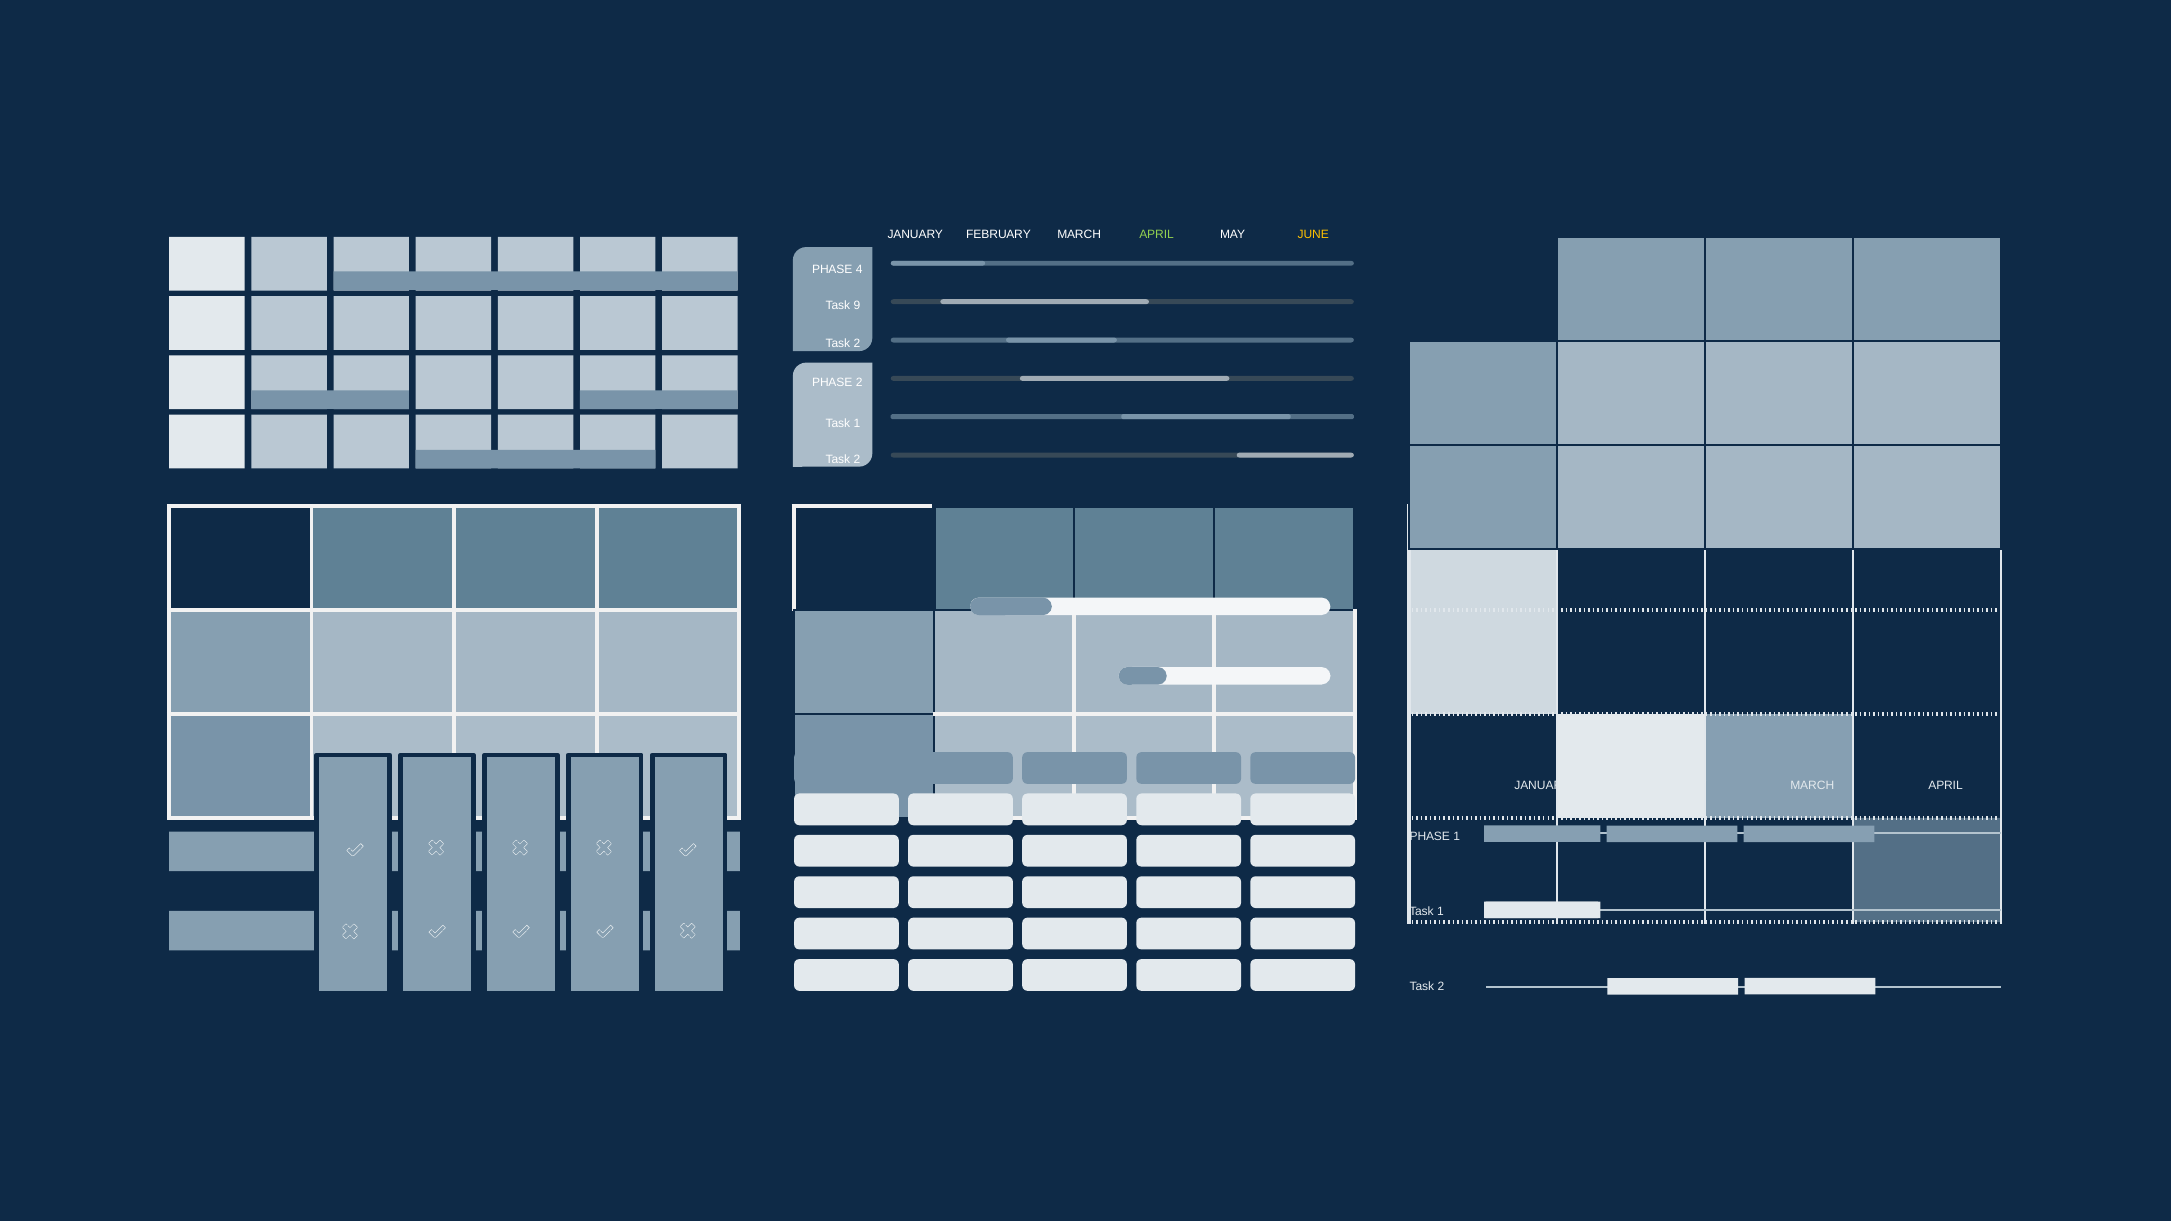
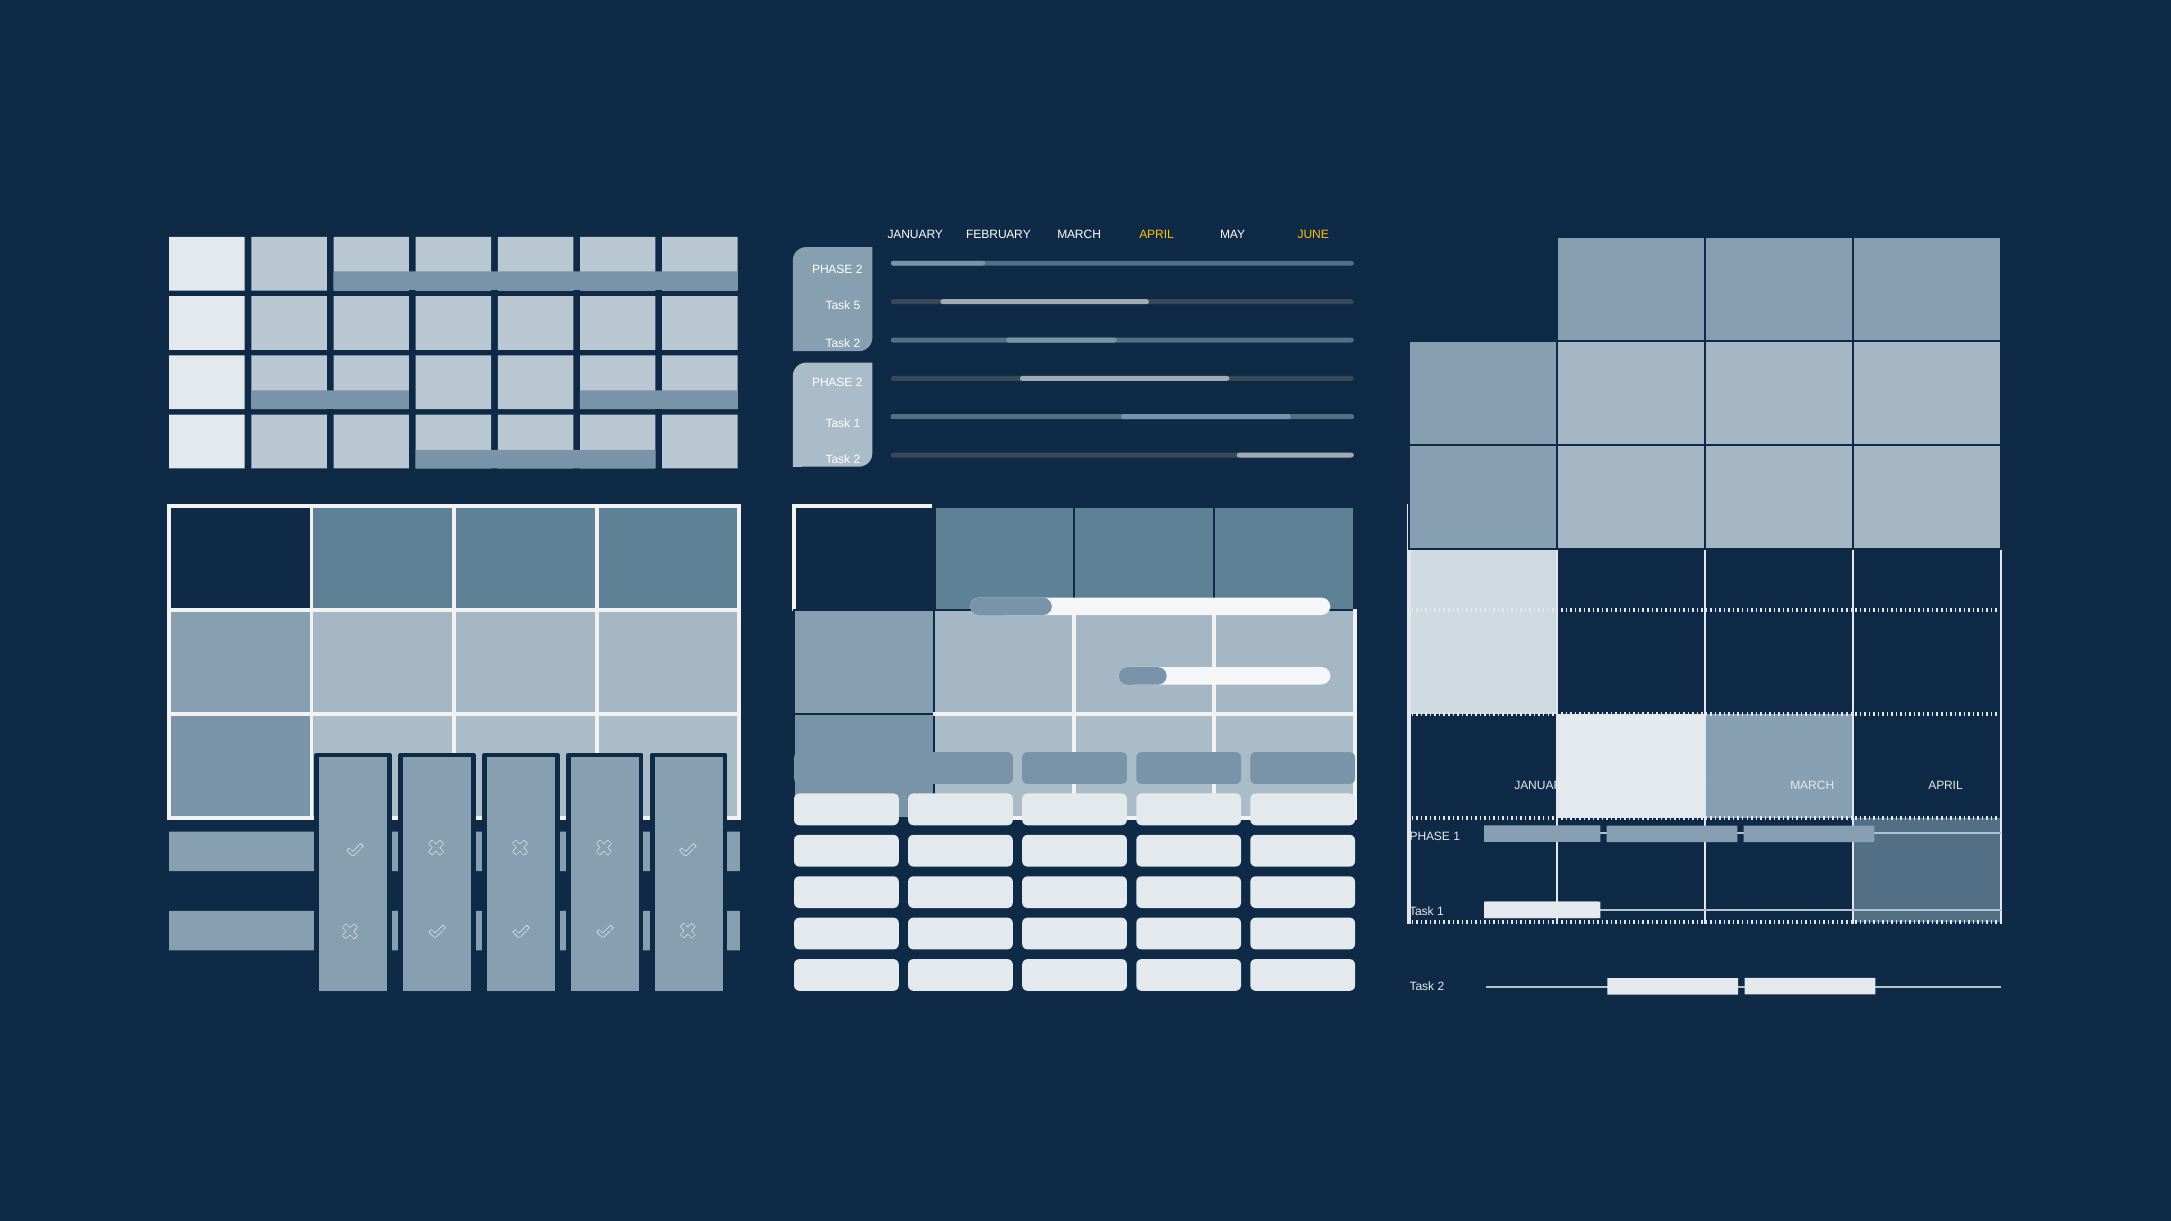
APRIL colour: light green -> yellow (1157, 234)
4: 4 -> 2 (859, 269)
9: 9 -> 5 (857, 306)
